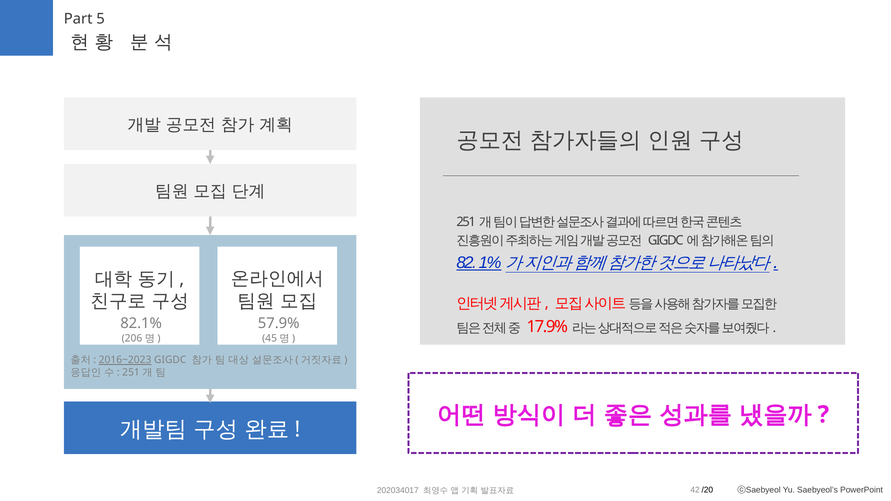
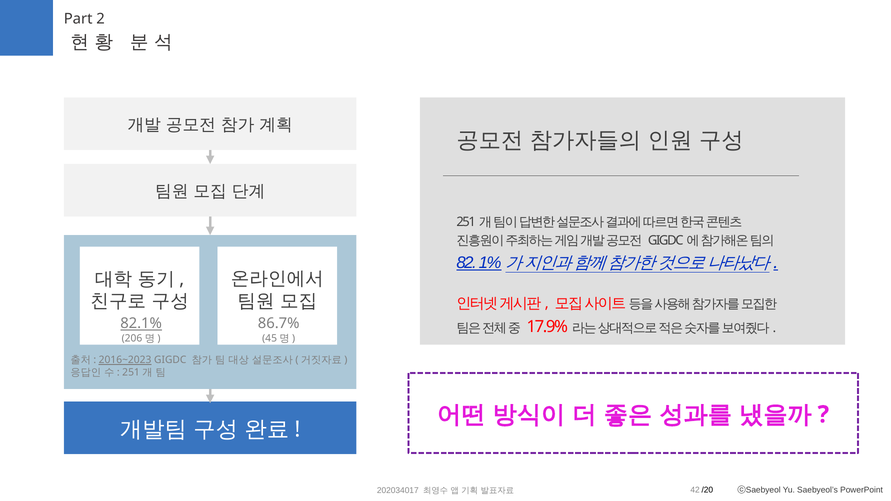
5: 5 -> 2 (101, 19)
82.1% underline: none -> present (141, 324)
57.9%: 57.9% -> 86.7% (279, 324)
